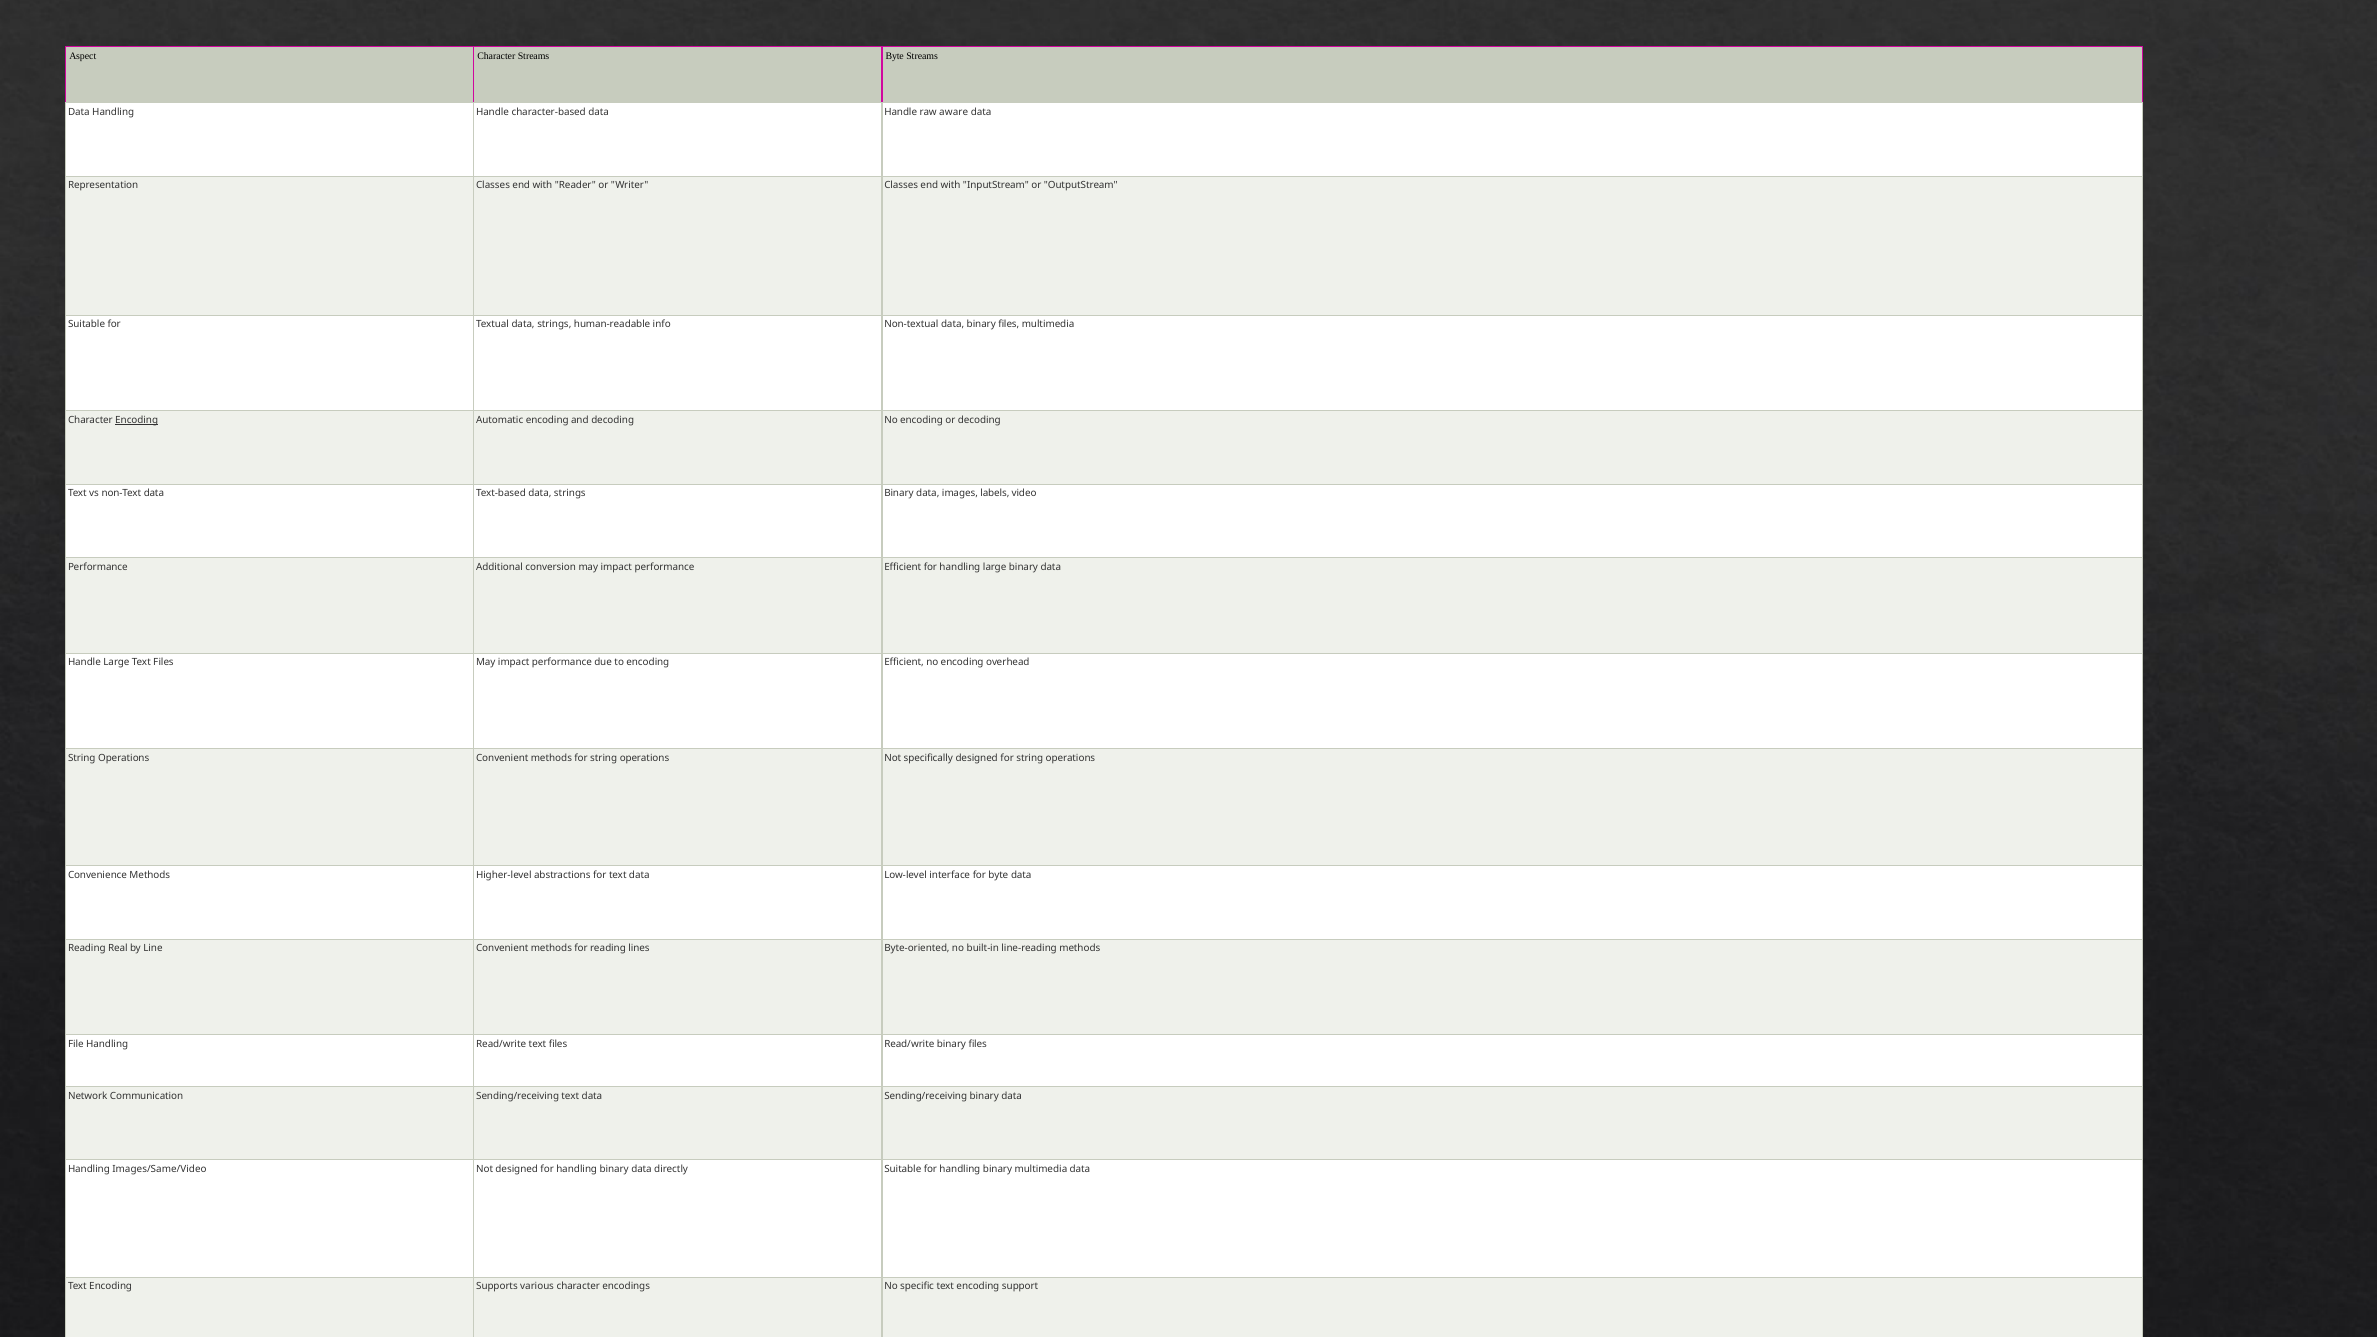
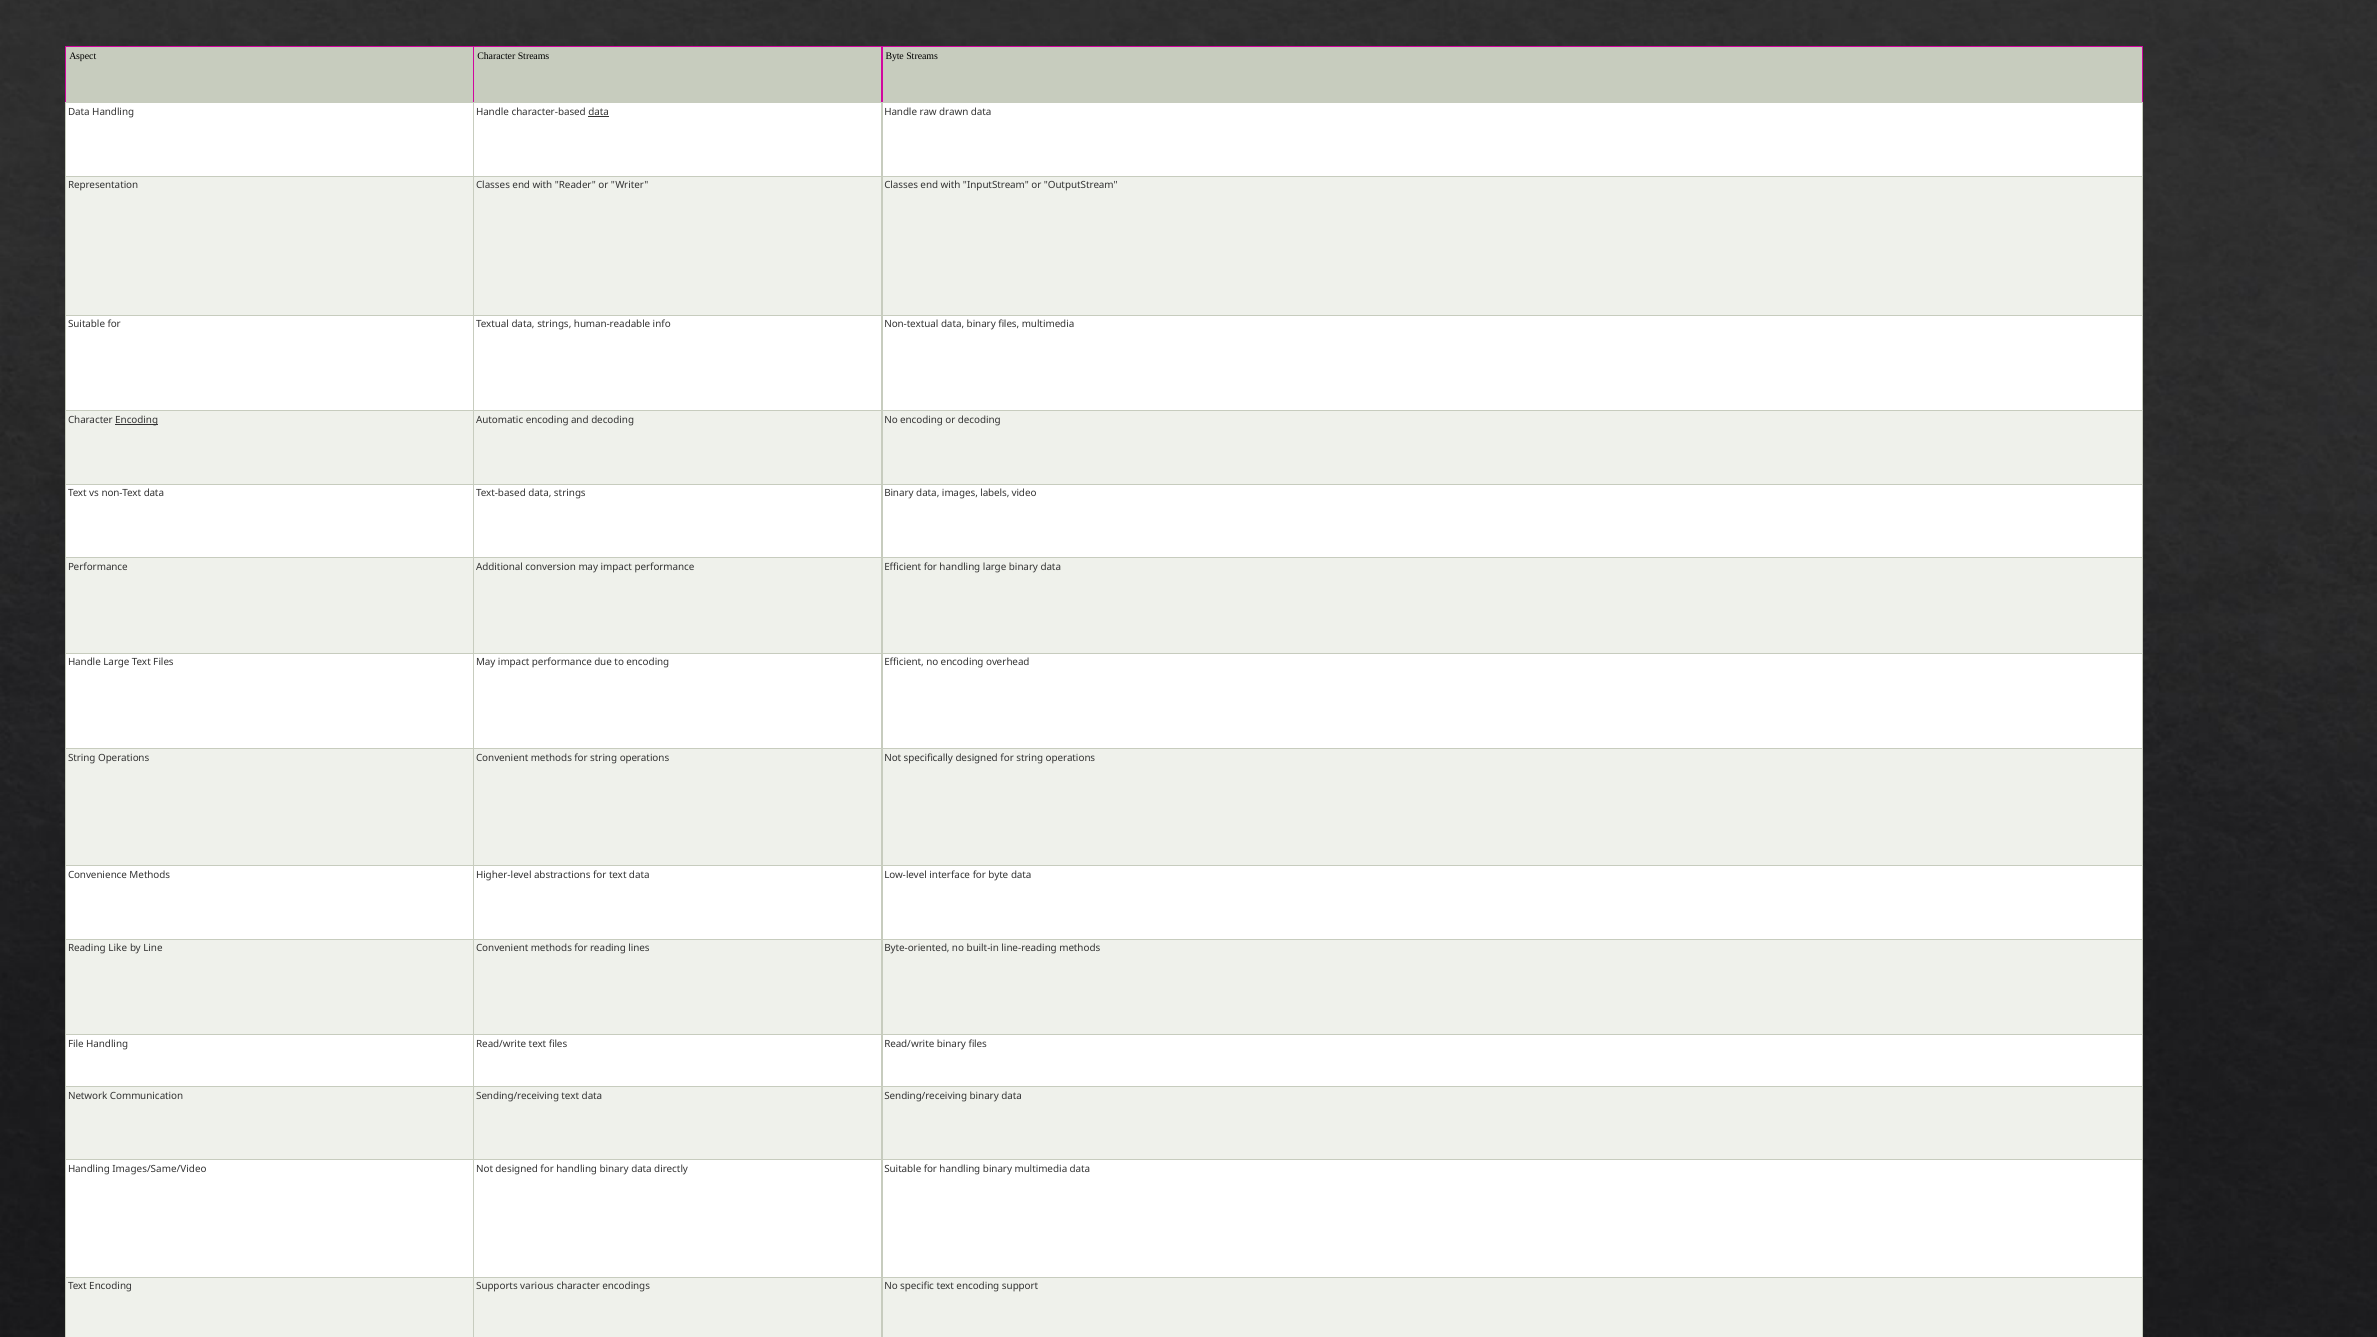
data underline: none -> present (599, 112)
aware: aware -> drawn (954, 112)
Real: Real -> Like (118, 949)
